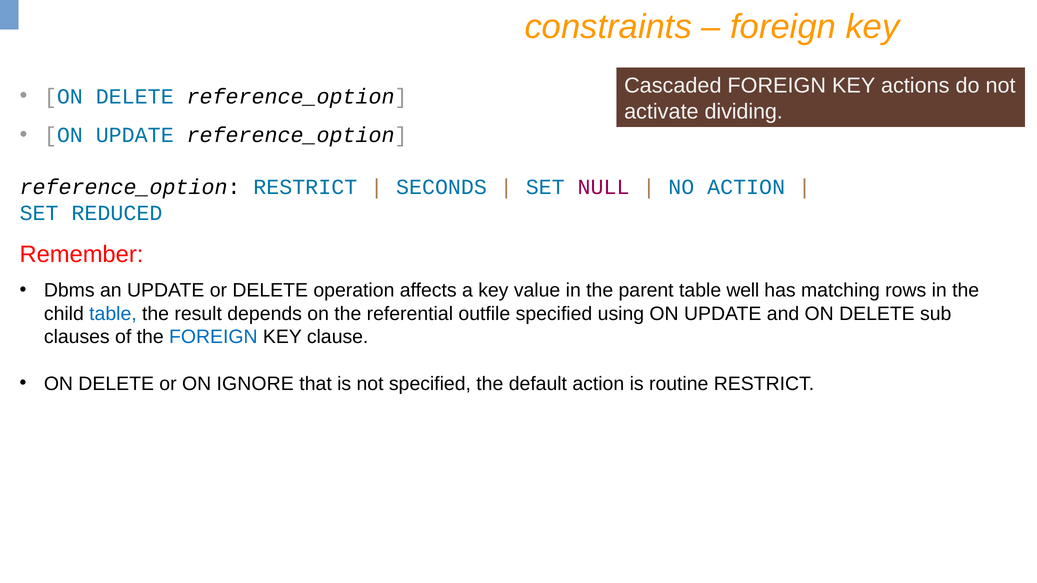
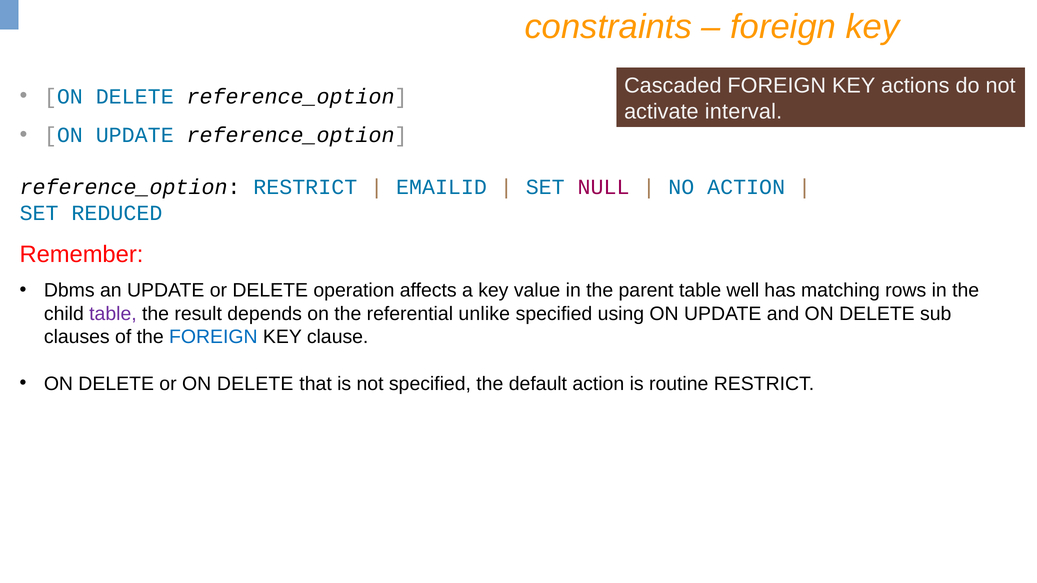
dividing: dividing -> interval (744, 112)
SECONDS: SECONDS -> EMAILID (441, 187)
table colour: blue -> purple (113, 314)
outfile: outfile -> unlike (484, 314)
or ON IGNORE: IGNORE -> DELETE (255, 384)
